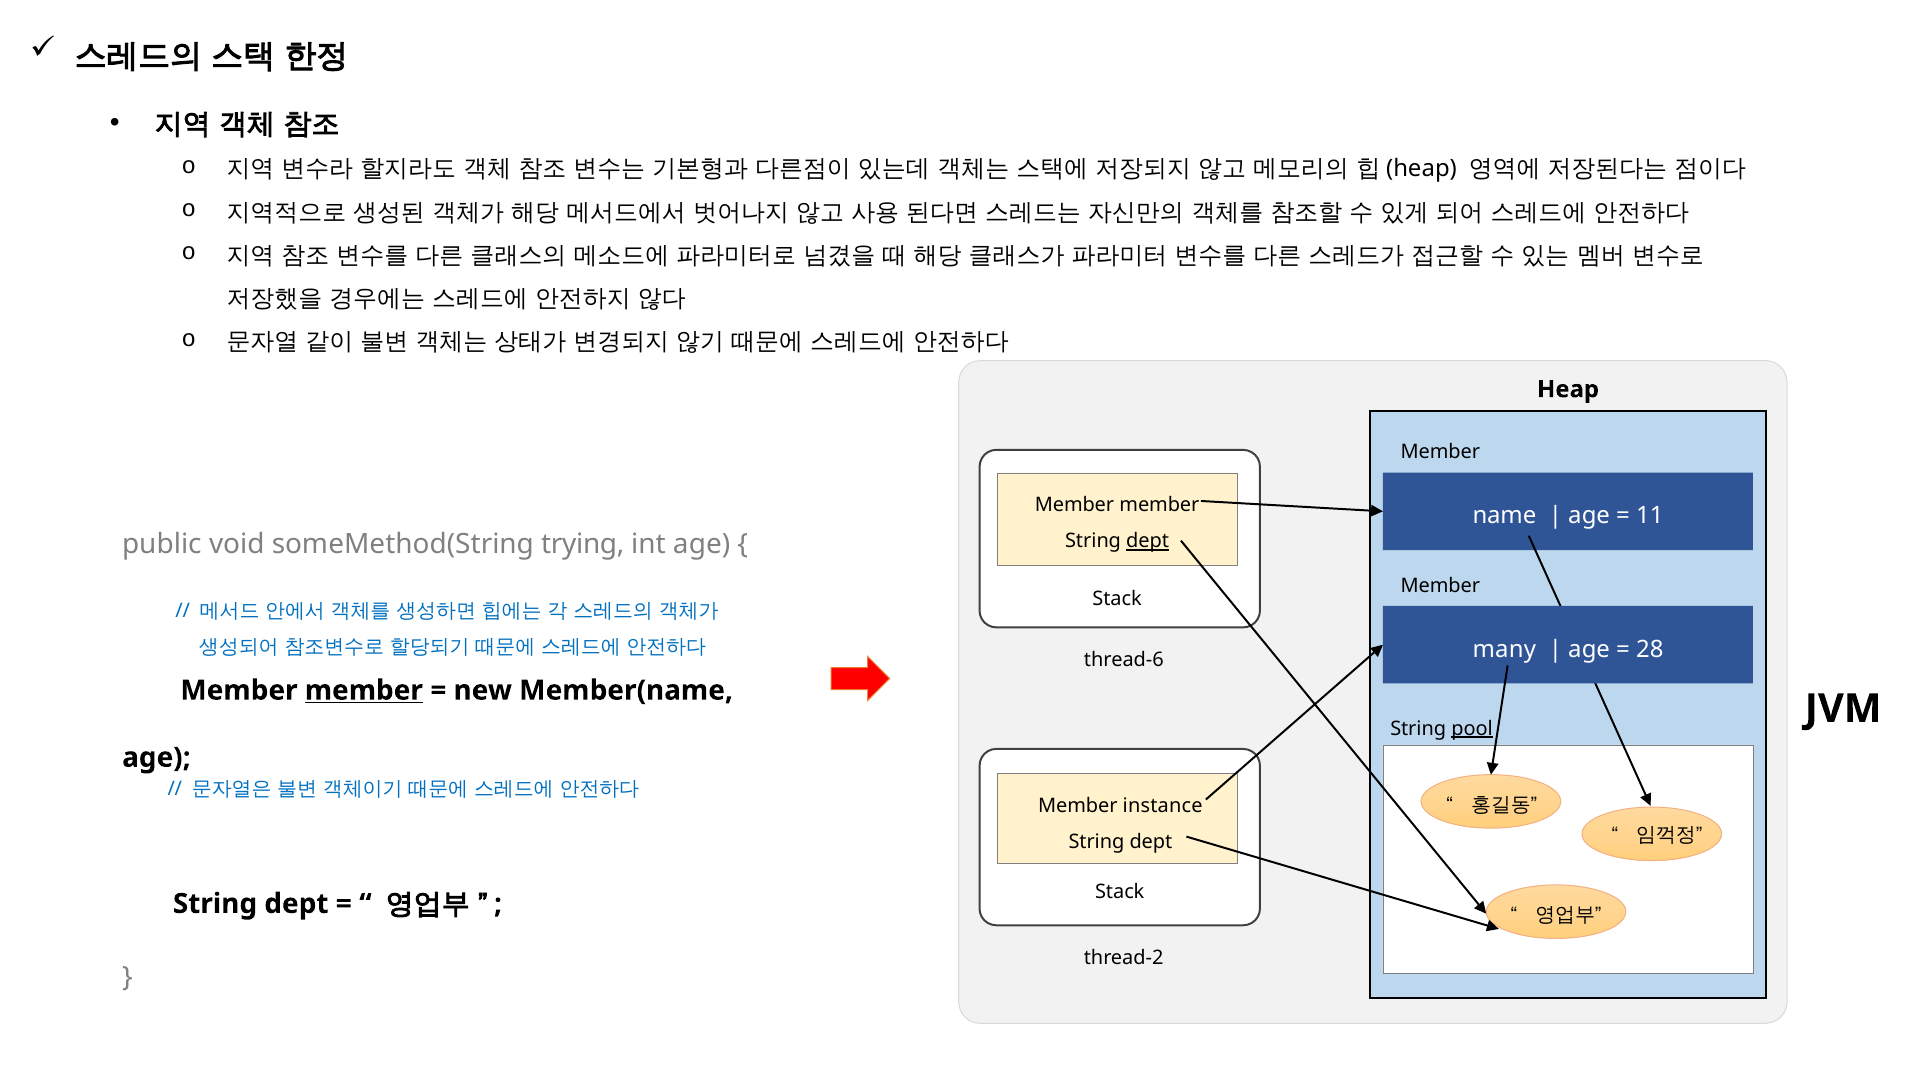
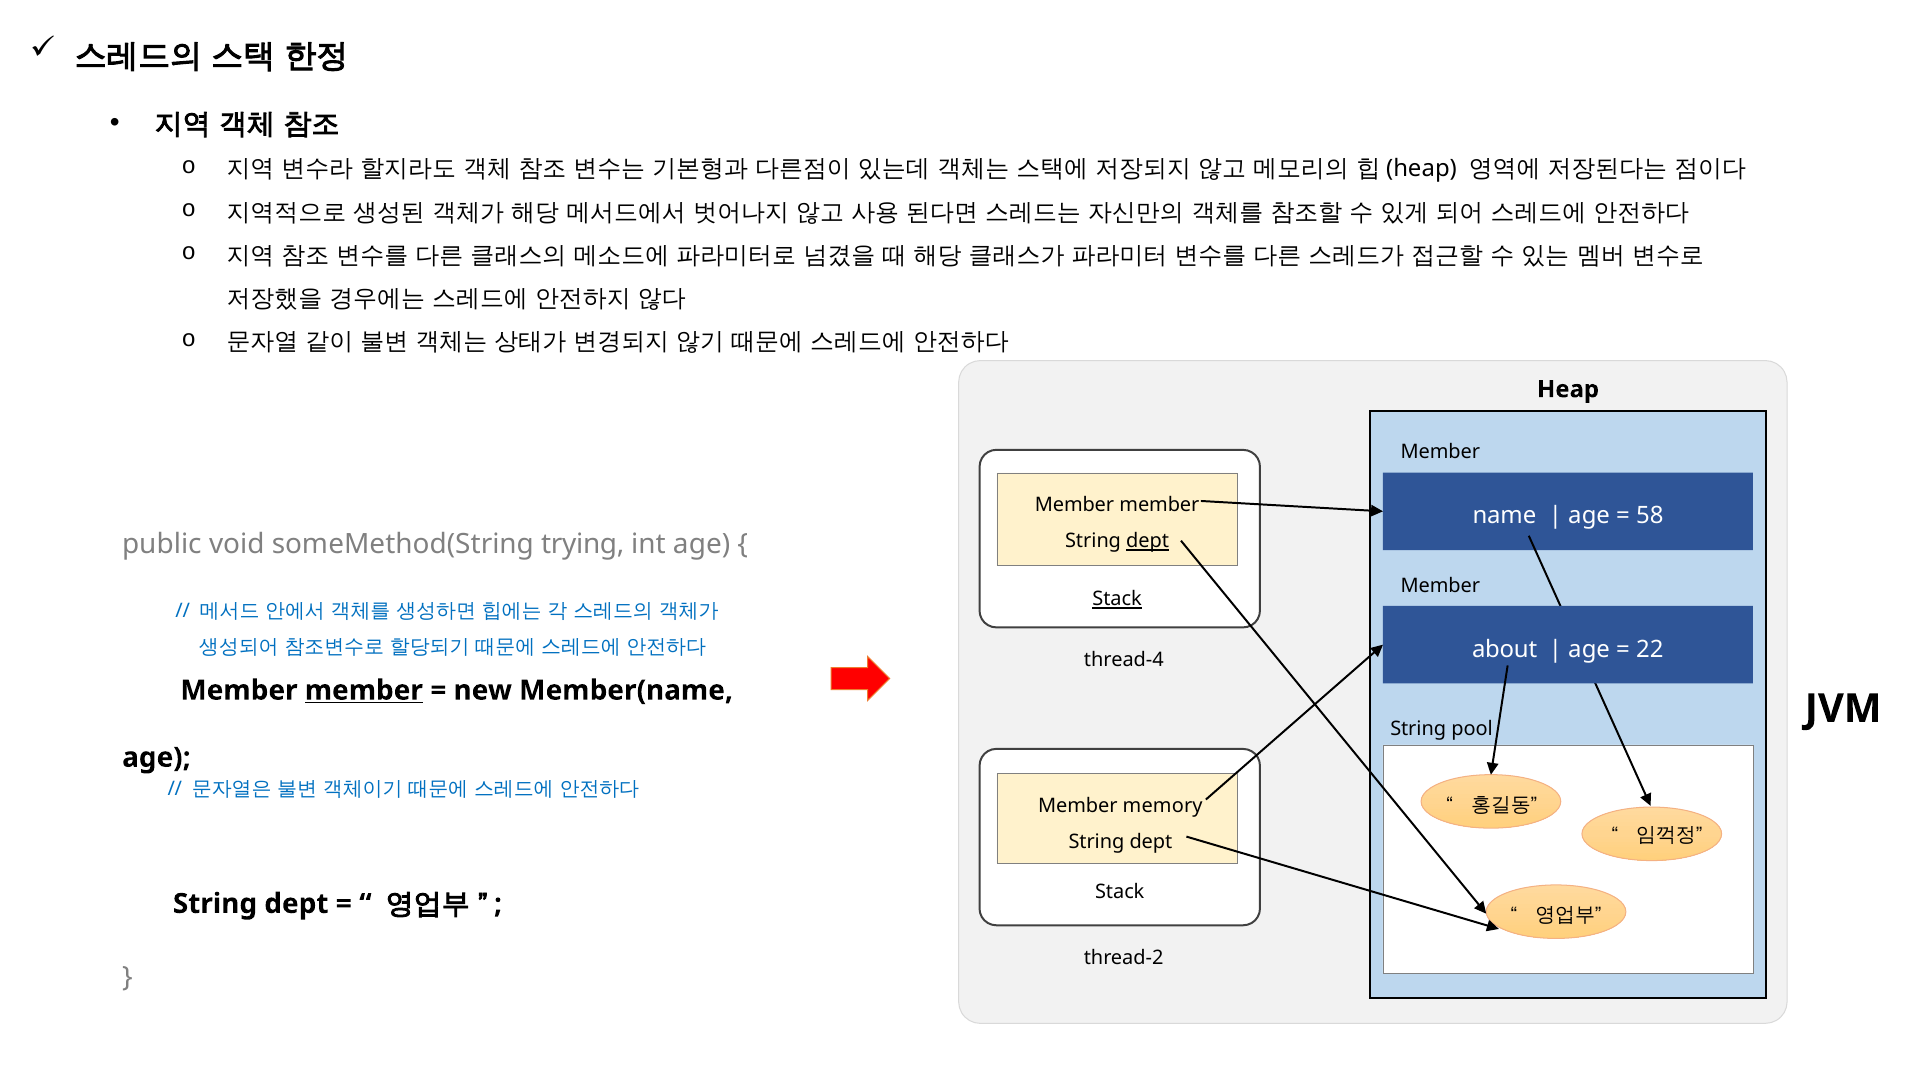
11: 11 -> 58 (1650, 515)
Stack underline: none -> present (1117, 599)
many: many -> about (1505, 649)
28: 28 -> 22 (1650, 649)
thread-6: thread-6 -> thread-4 (1124, 660)
pool underline: present -> none (1472, 728)
instance: instance -> memory (1163, 806)
